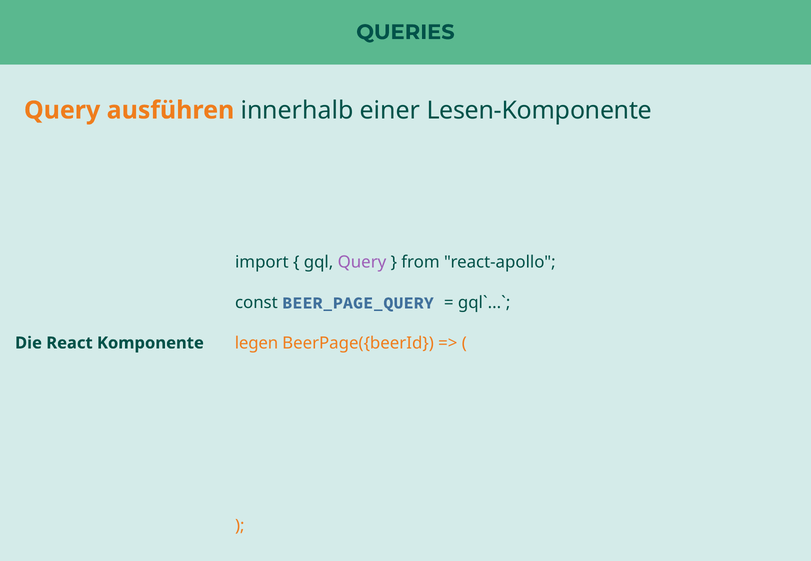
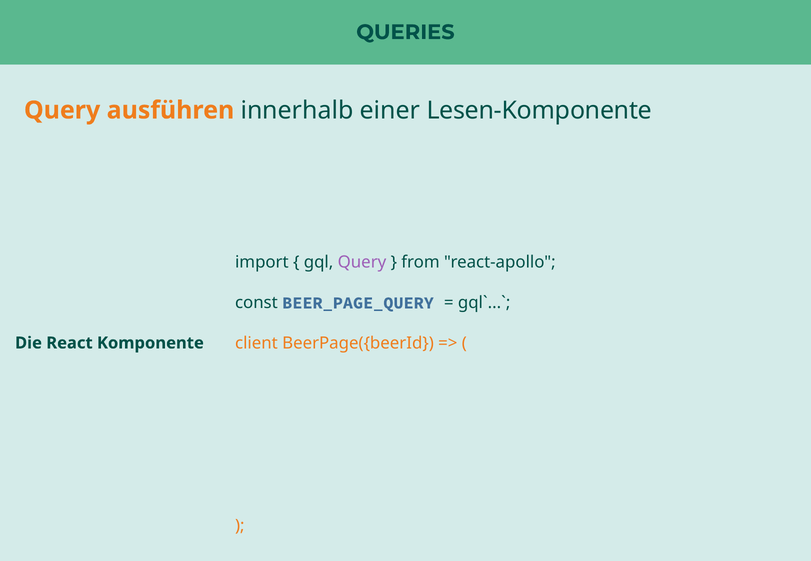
legen: legen -> client (256, 344)
